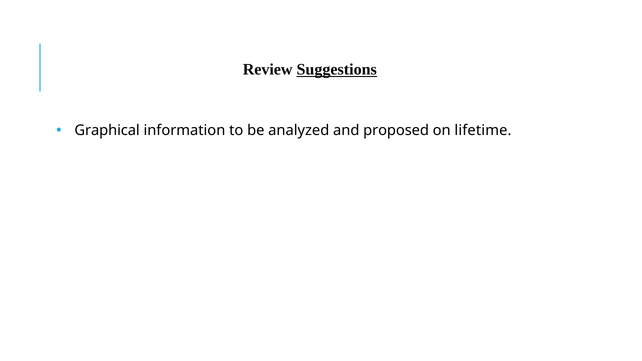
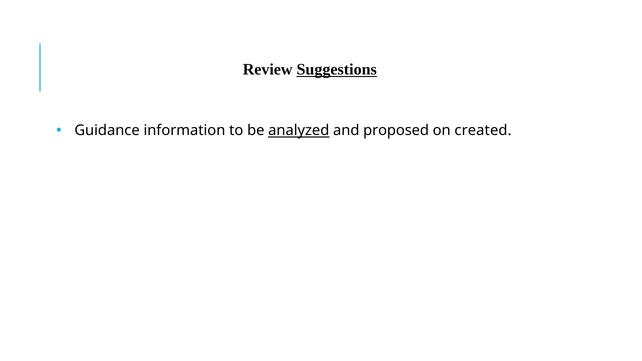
Graphical: Graphical -> Guidance (107, 131)
analyzed underline: none -> present (299, 131)
lifetime: lifetime -> created (483, 131)
